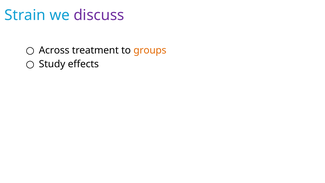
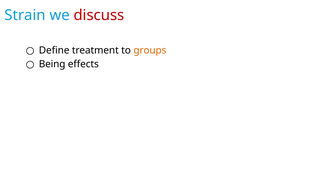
discuss colour: purple -> red (99, 15)
Across: Across -> Define (54, 50)
Study: Study -> Being (52, 64)
